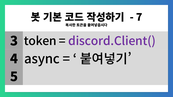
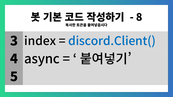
7: 7 -> 8 (139, 17)
token: token -> index (40, 41)
discord.Client( colour: purple -> blue (112, 41)
